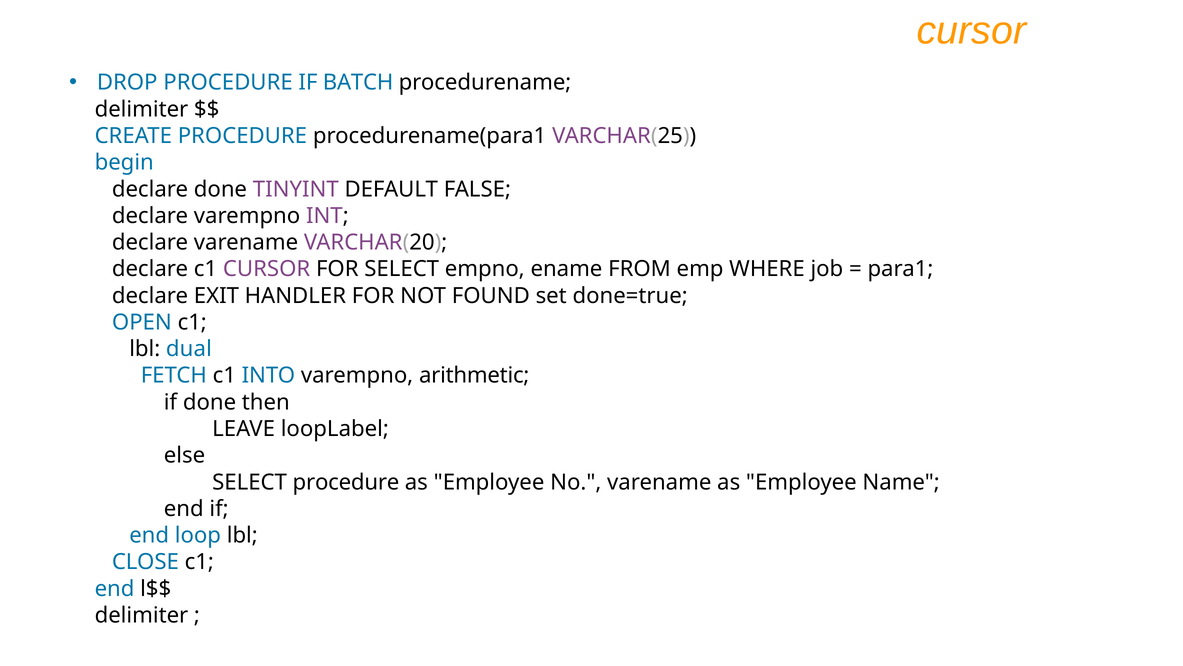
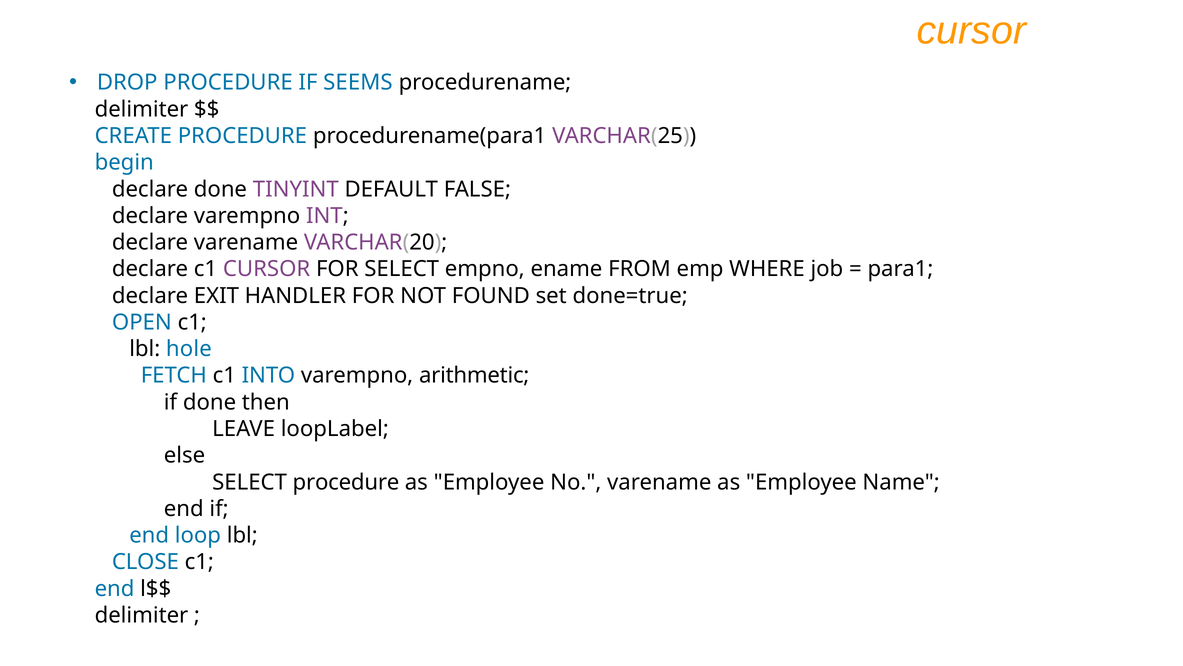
BATCH: BATCH -> SEEMS (358, 83)
dual: dual -> hole (189, 349)
